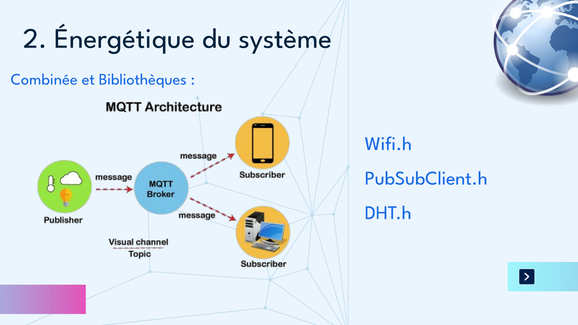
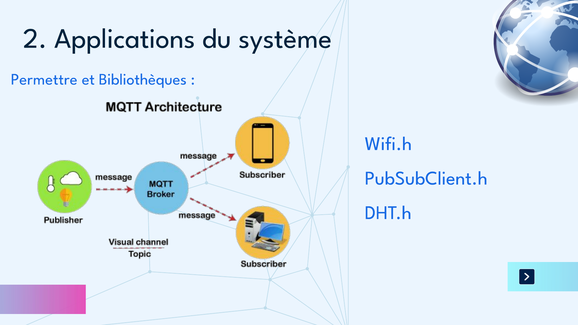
Énergétique: Énergétique -> Applications (125, 39)
Combinée: Combinée -> Permettre (44, 79)
